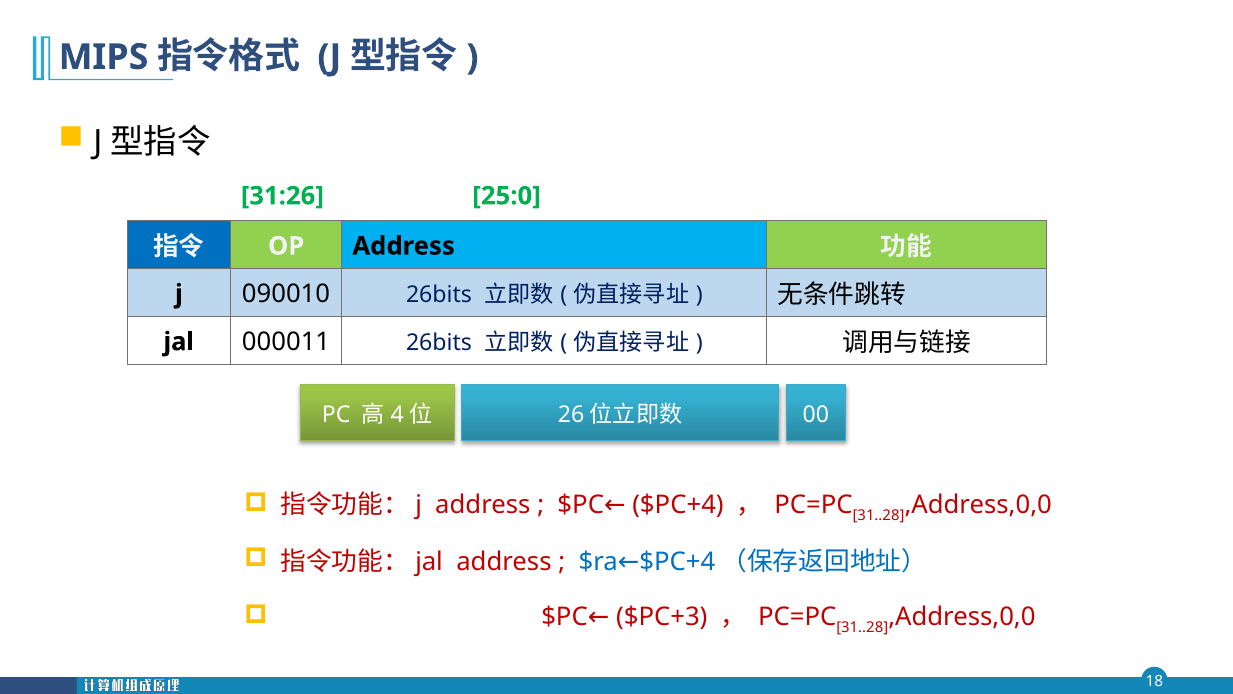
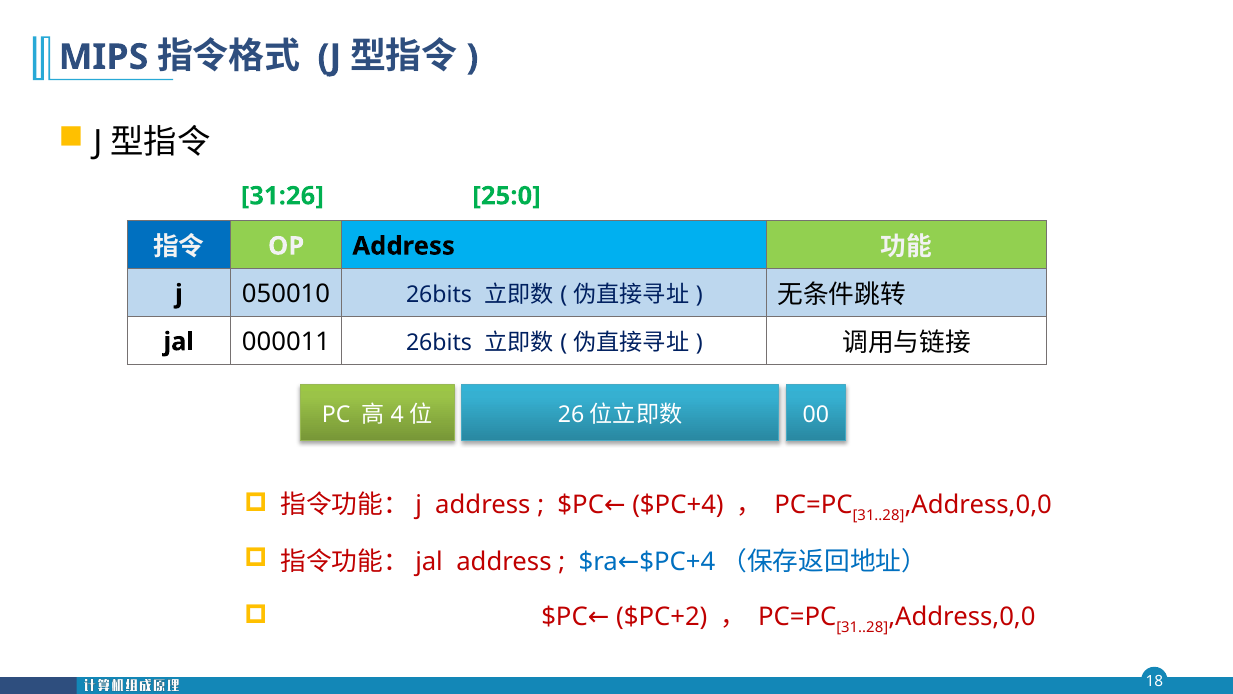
090010: 090010 -> 050010 (286, 294)
$PC+3: $PC+3 -> $PC+2 (662, 617)
